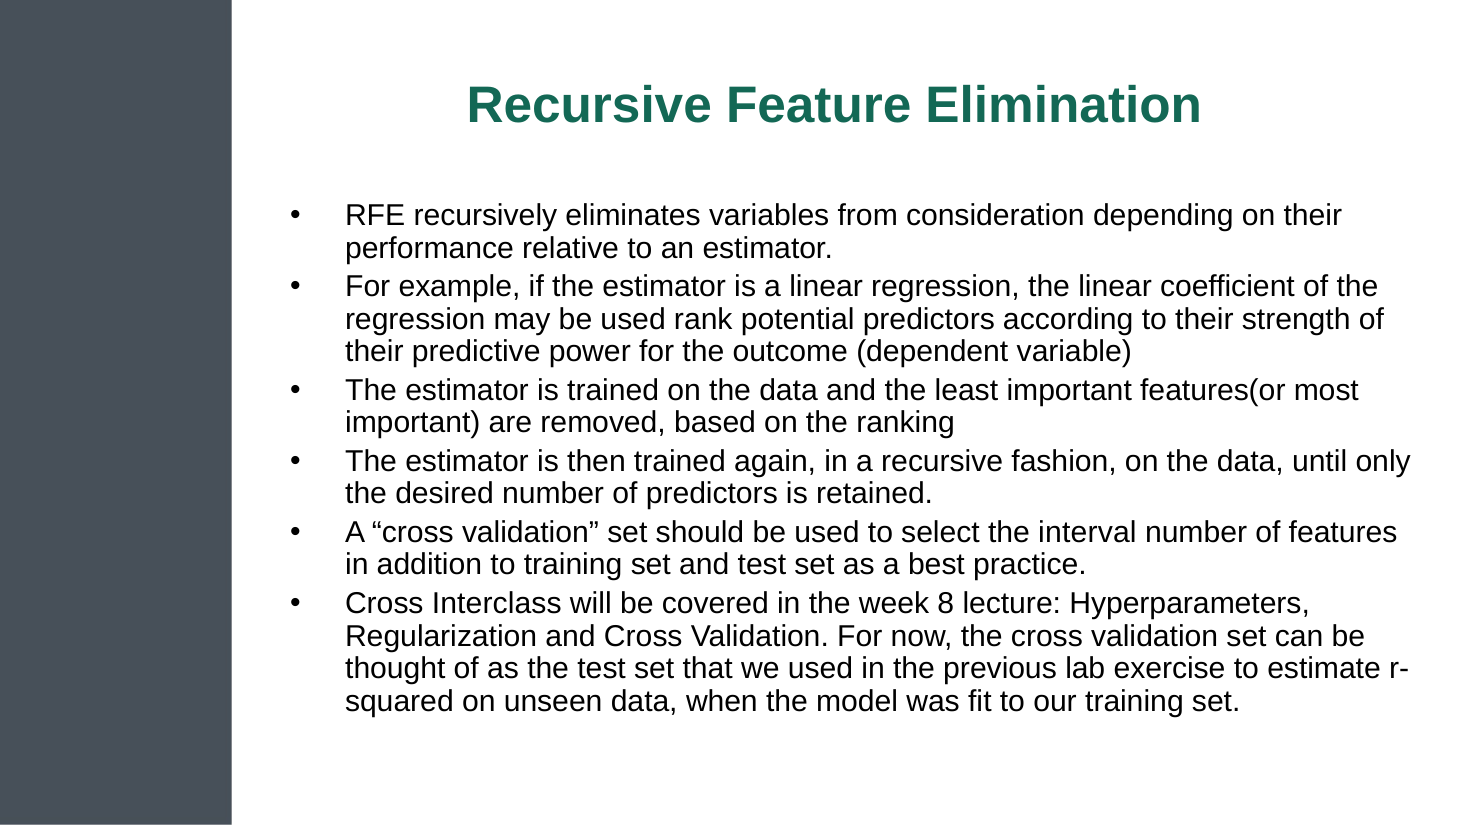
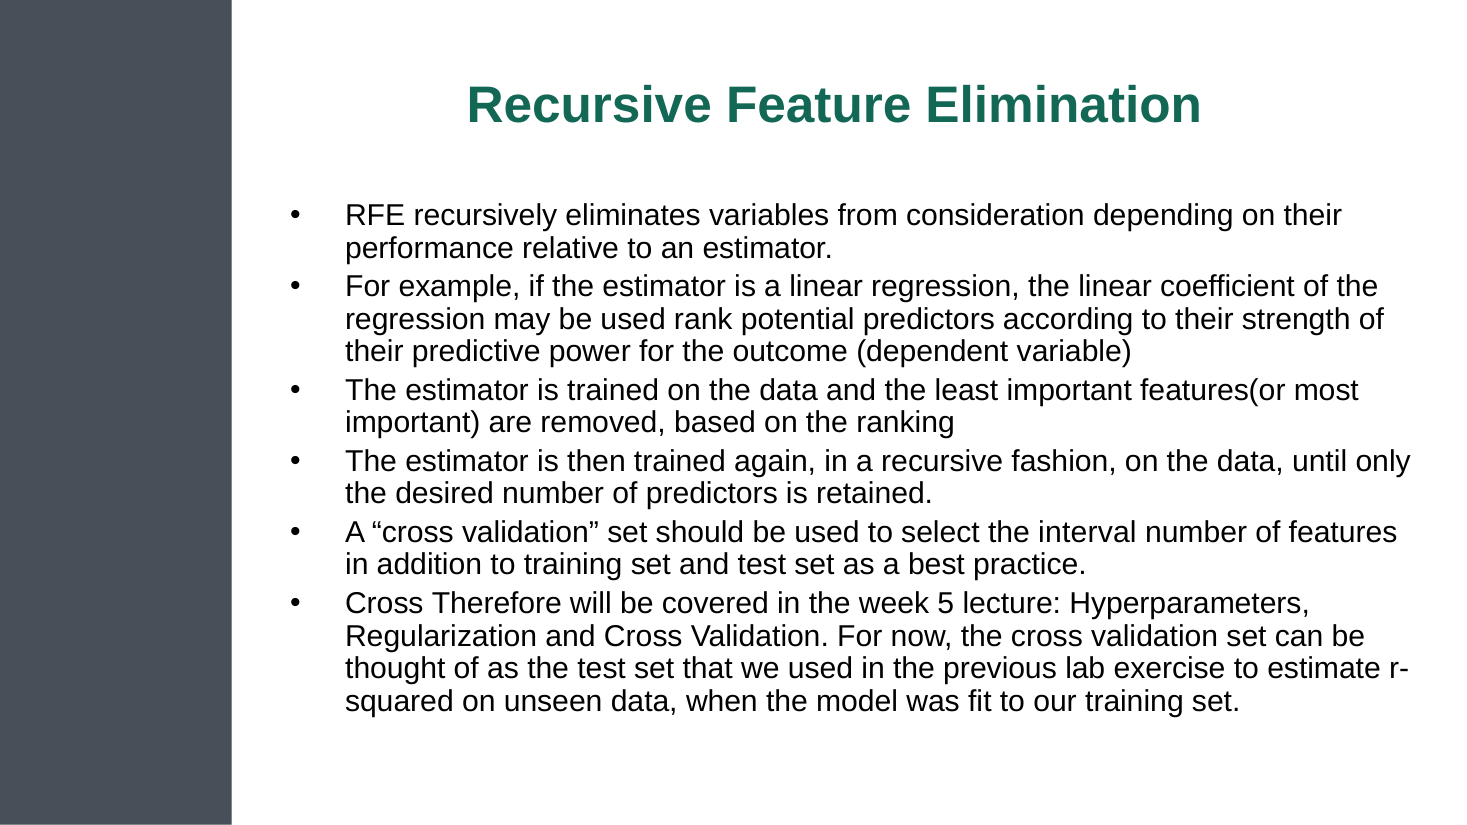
Interclass: Interclass -> Therefore (497, 604)
8: 8 -> 5 (946, 604)
